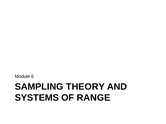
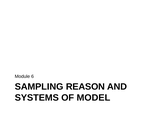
THEORY: THEORY -> REASON (85, 87)
RANGE: RANGE -> MODEL (94, 98)
